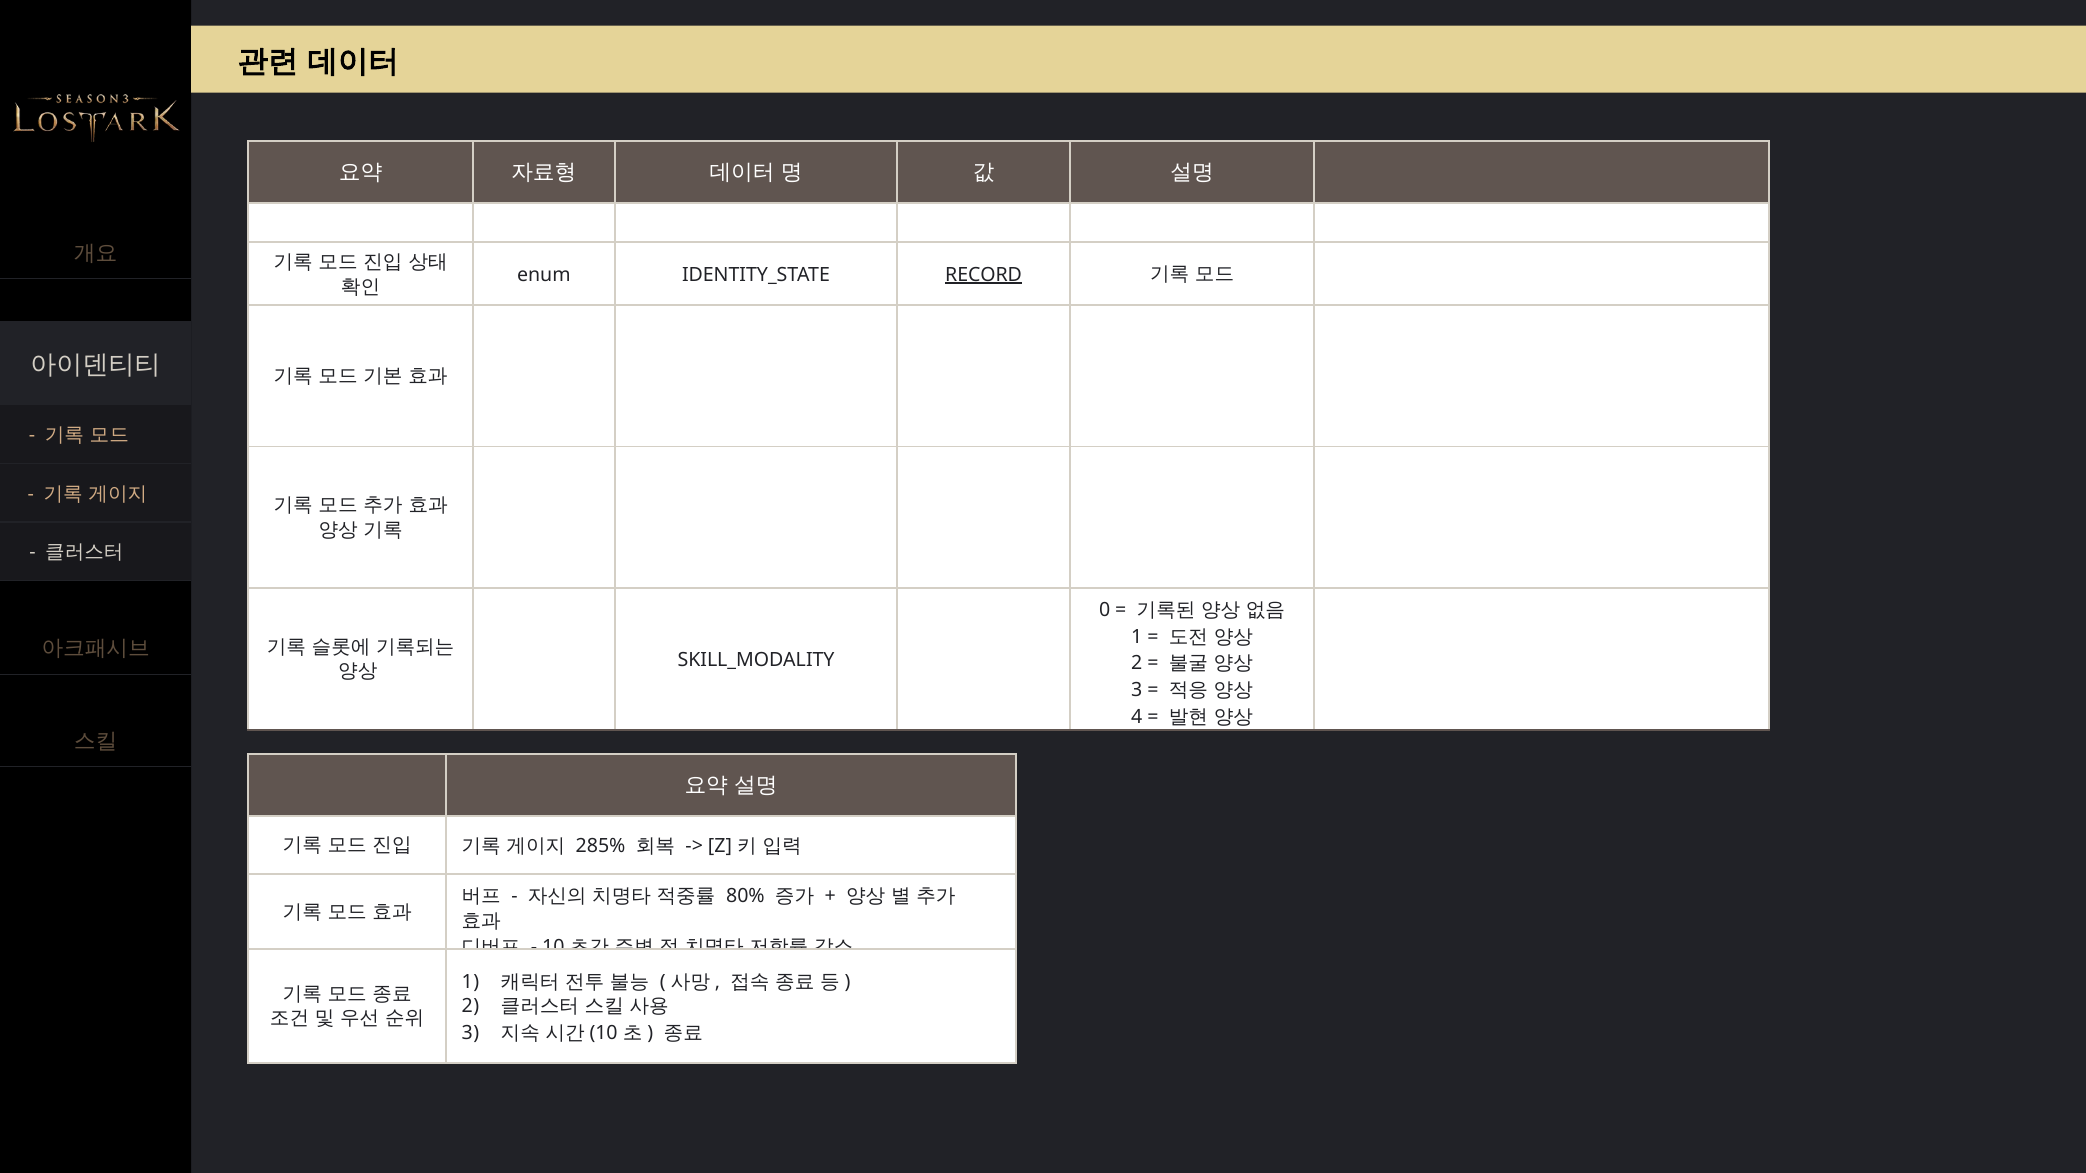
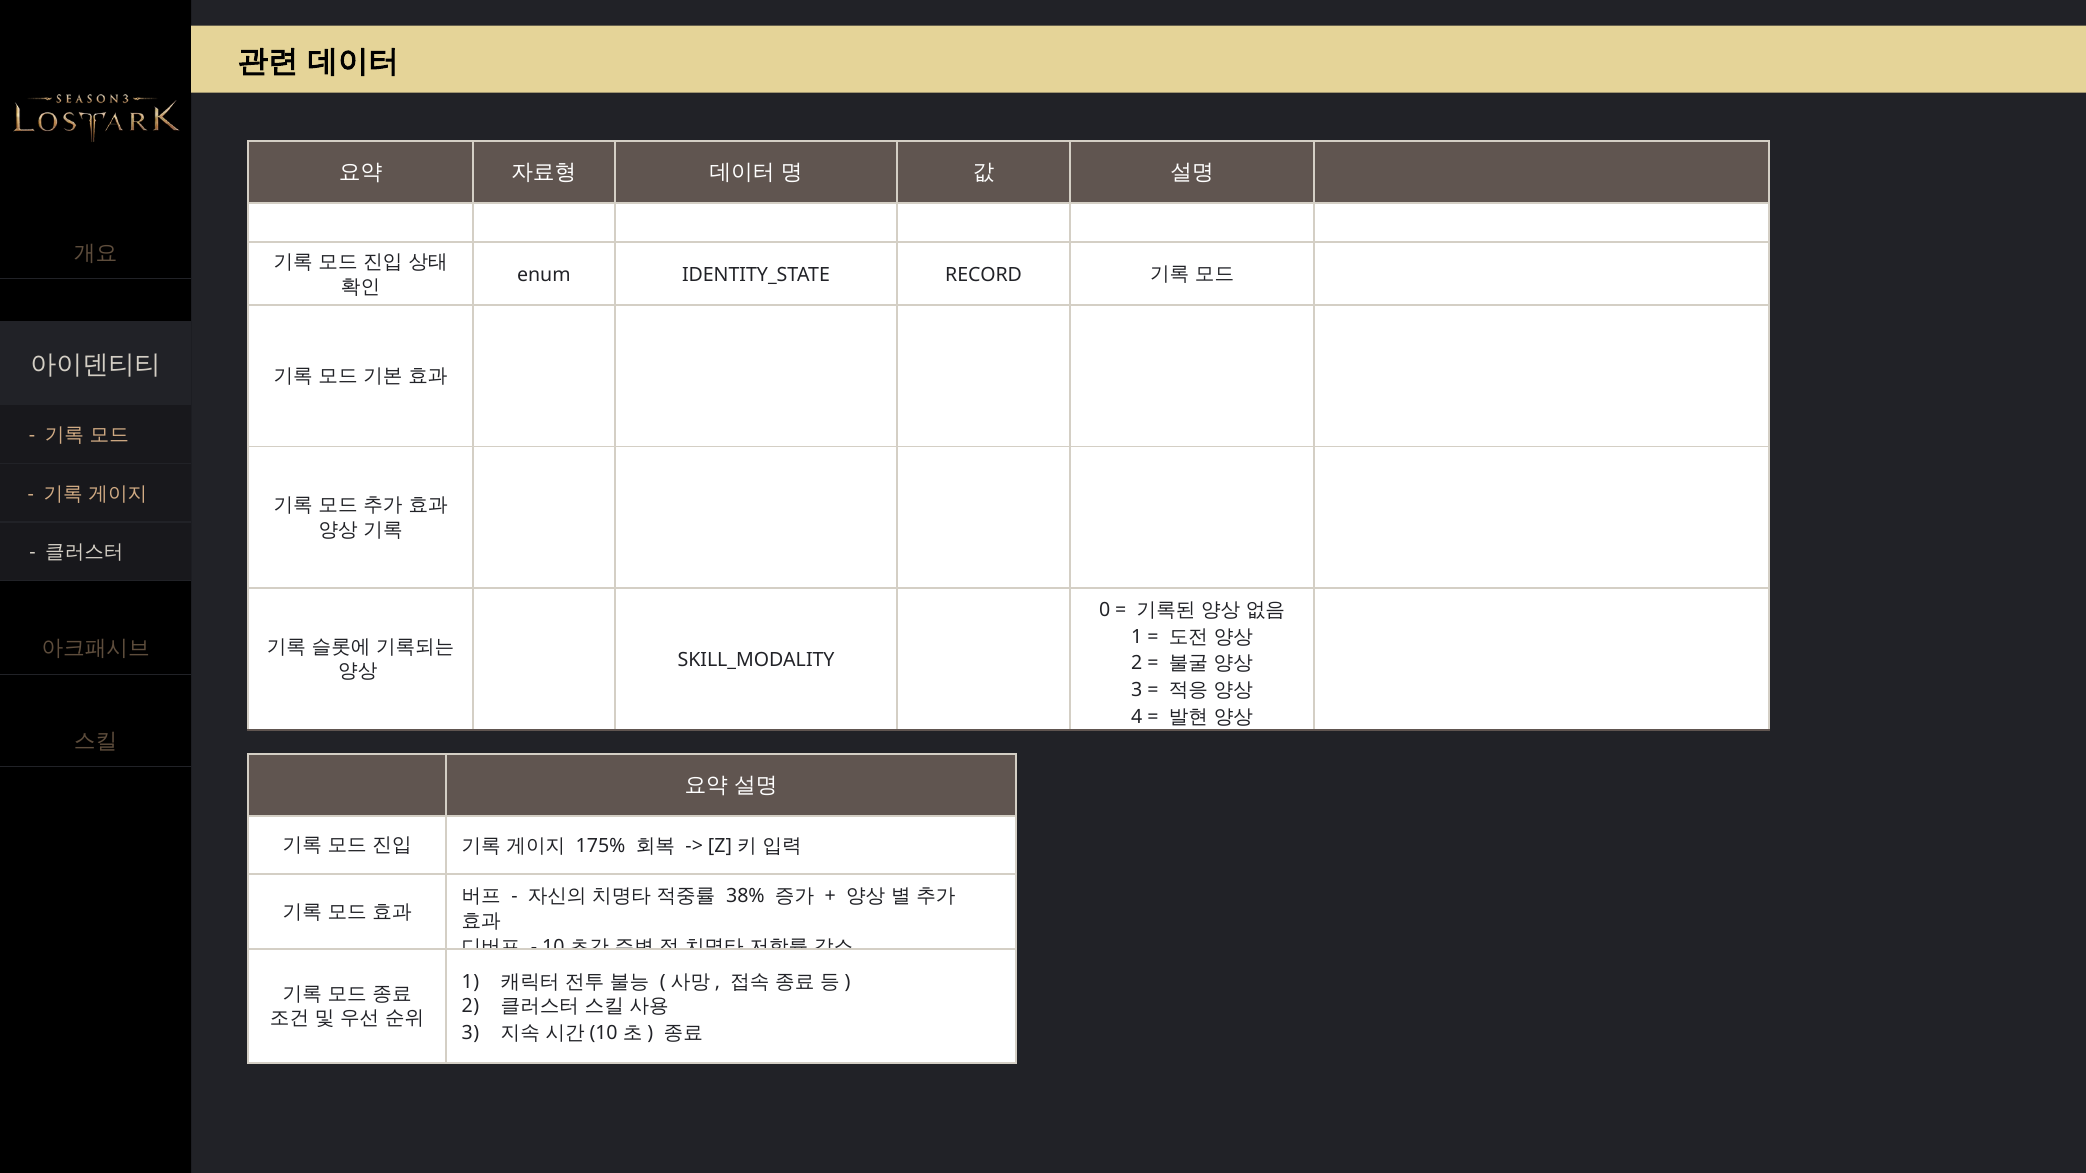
RECORD underline: present -> none (984, 275)
285%: 285% -> 175% (601, 846)
80%: 80% -> 38% (745, 897)
